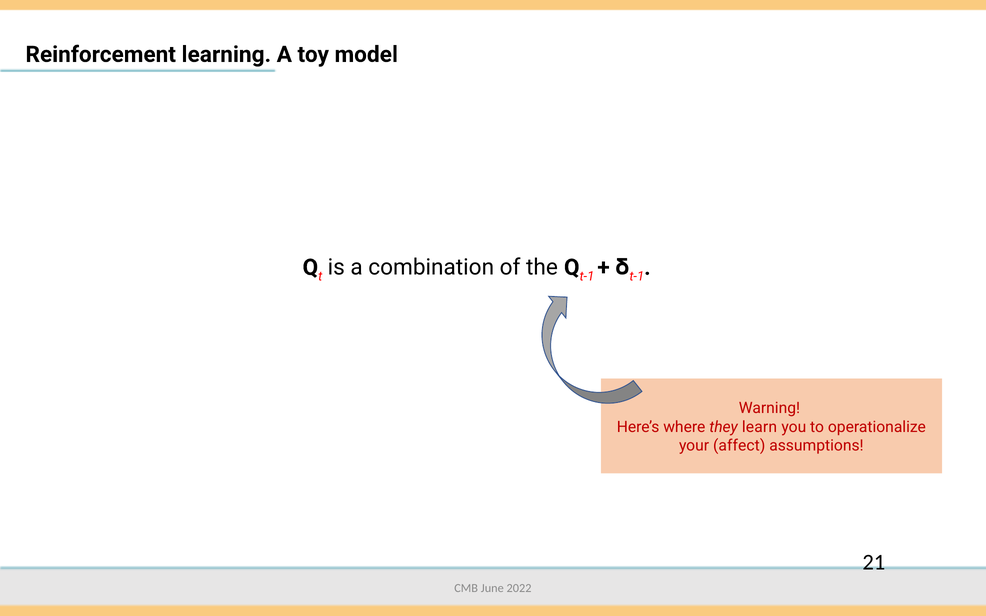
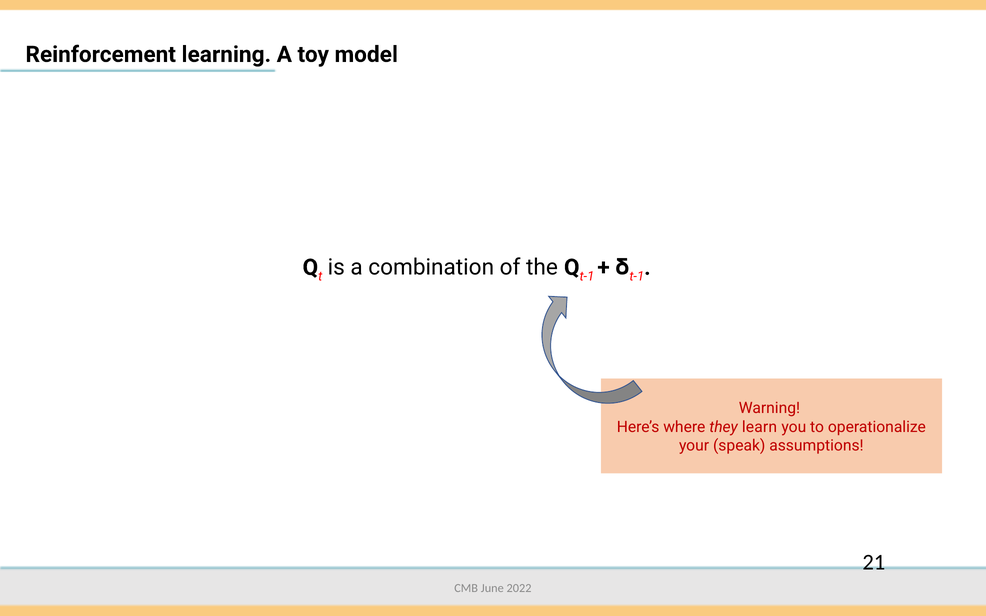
affect: affect -> speak (739, 446)
